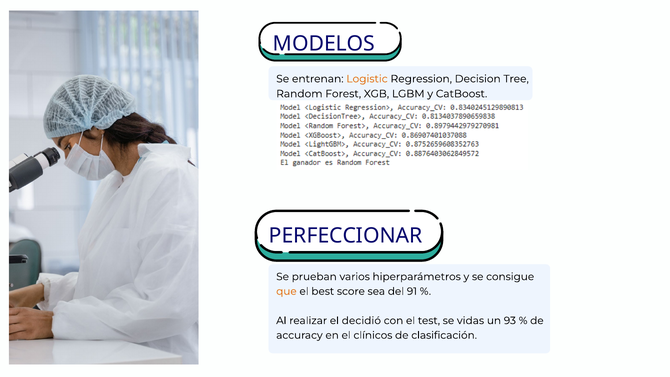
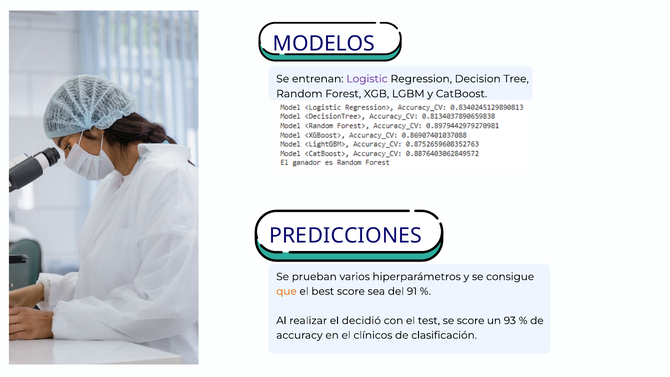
Logistic colour: orange -> purple (367, 79)
PERFECCIONAR: PERFECCIONAR -> PREDICCIONES (346, 236)
se vidas: vidas -> score (471, 321)
